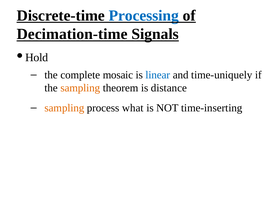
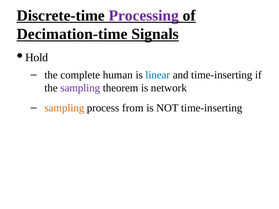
Processing colour: blue -> purple (144, 16)
mosaic: mosaic -> human (118, 75)
and time-uniquely: time-uniquely -> time-inserting (222, 75)
sampling colour: orange -> purple (80, 88)
distance: distance -> network (169, 88)
what: what -> from (133, 108)
